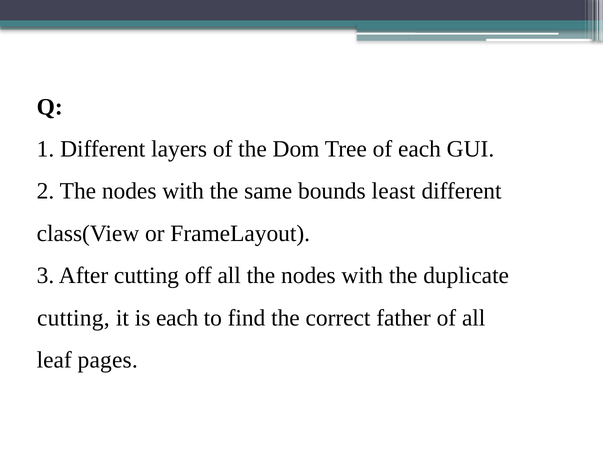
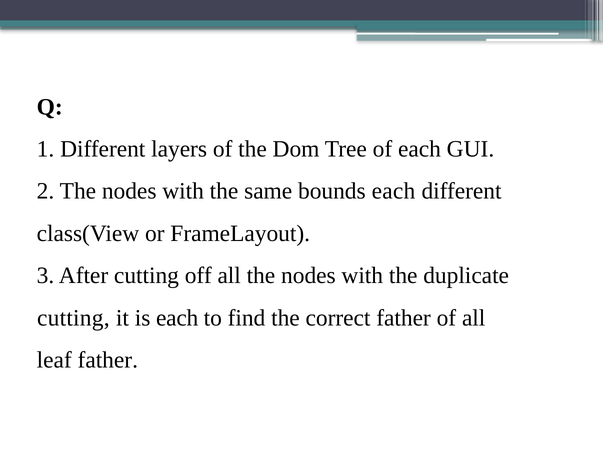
bounds least: least -> each (393, 191)
leaf pages: pages -> father (108, 360)
